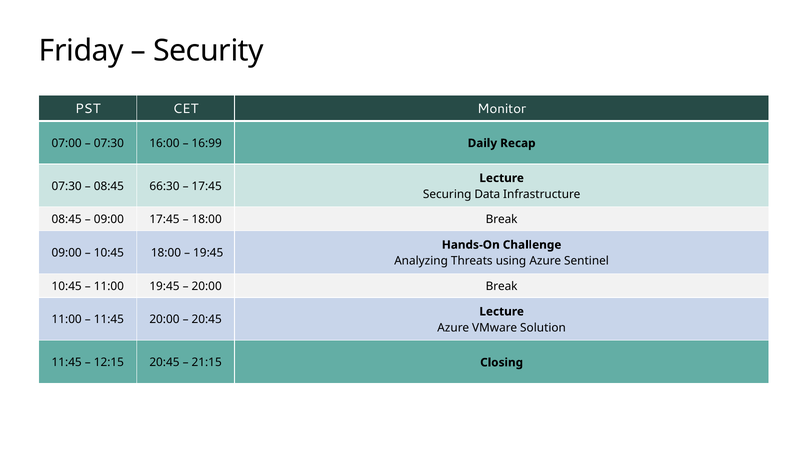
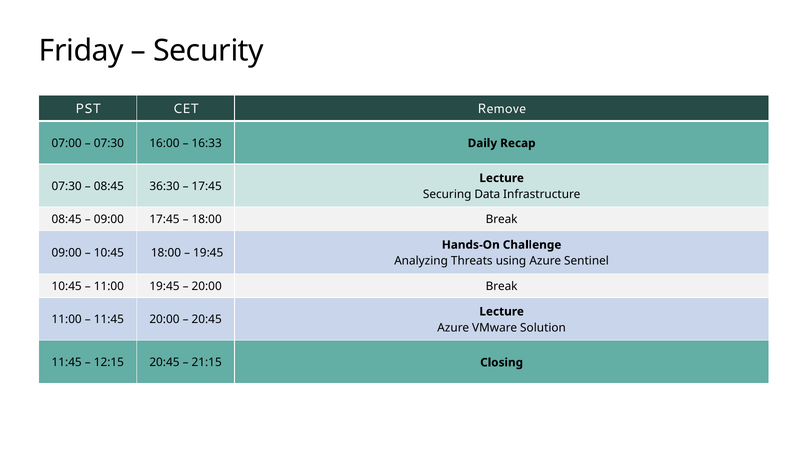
Monitor: Monitor -> Remove (502, 109)
16:99: 16:99 -> 16:33 (207, 143)
66:30: 66:30 -> 36:30 (165, 186)
